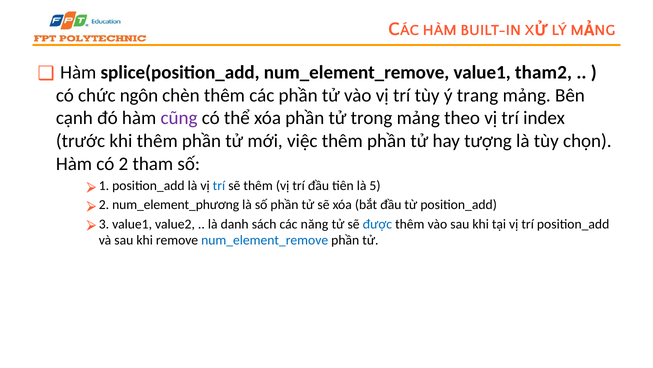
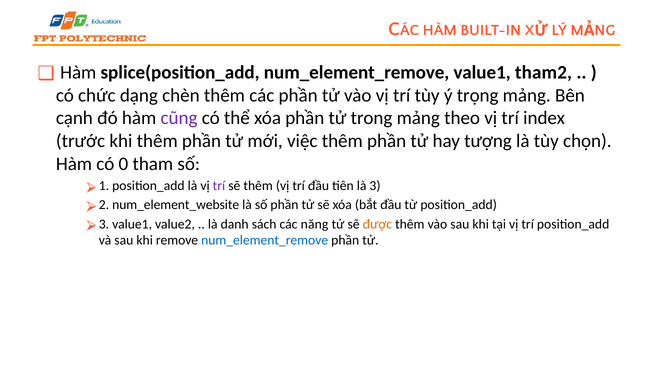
ngôn: ngôn -> dạng (139, 95)
trang: trang -> trọng (478, 95)
2: 2 -> 0 (123, 164)
trí colour: blue -> purple (219, 186)
5: 5 -> 3 (375, 186)
num_element_phương: num_element_phương -> num_element_website (176, 205)
được colour: blue -> orange (377, 224)
